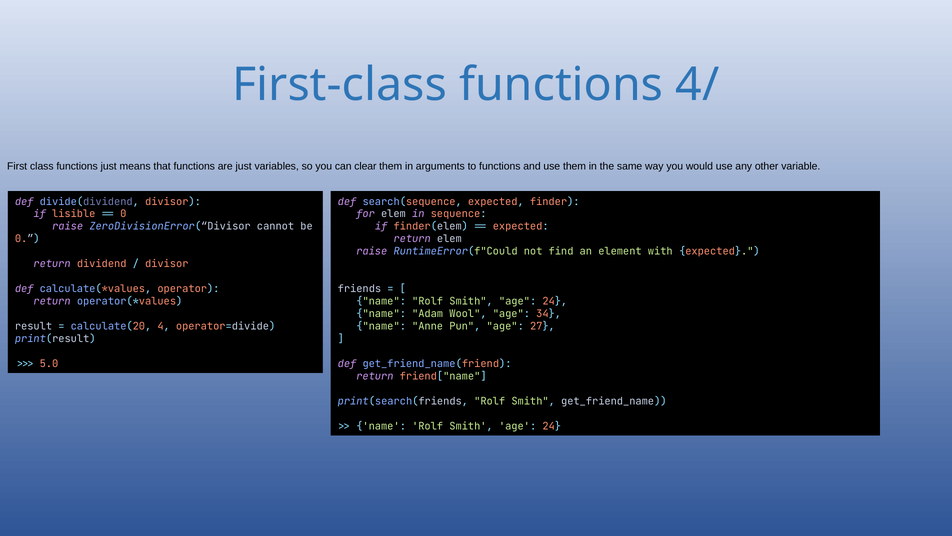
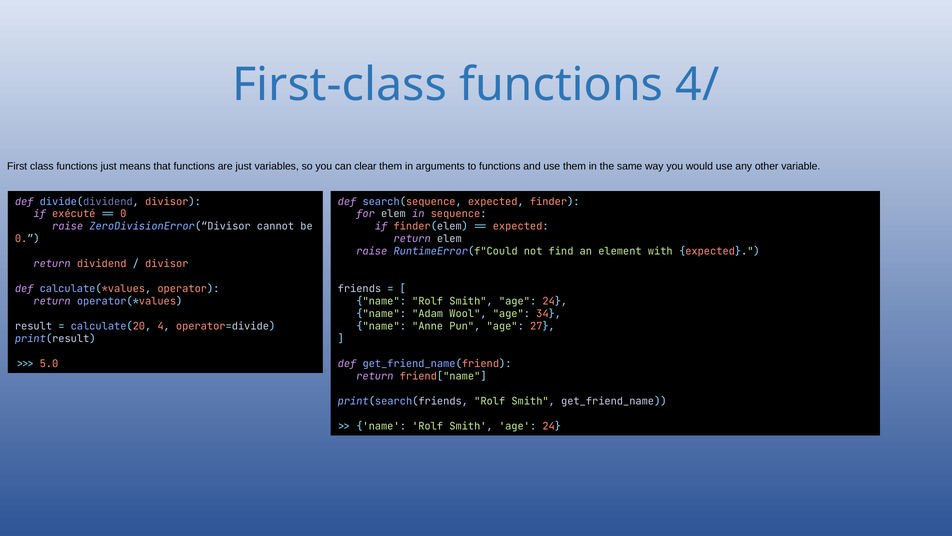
lisible: lisible -> exécuté (74, 214)
